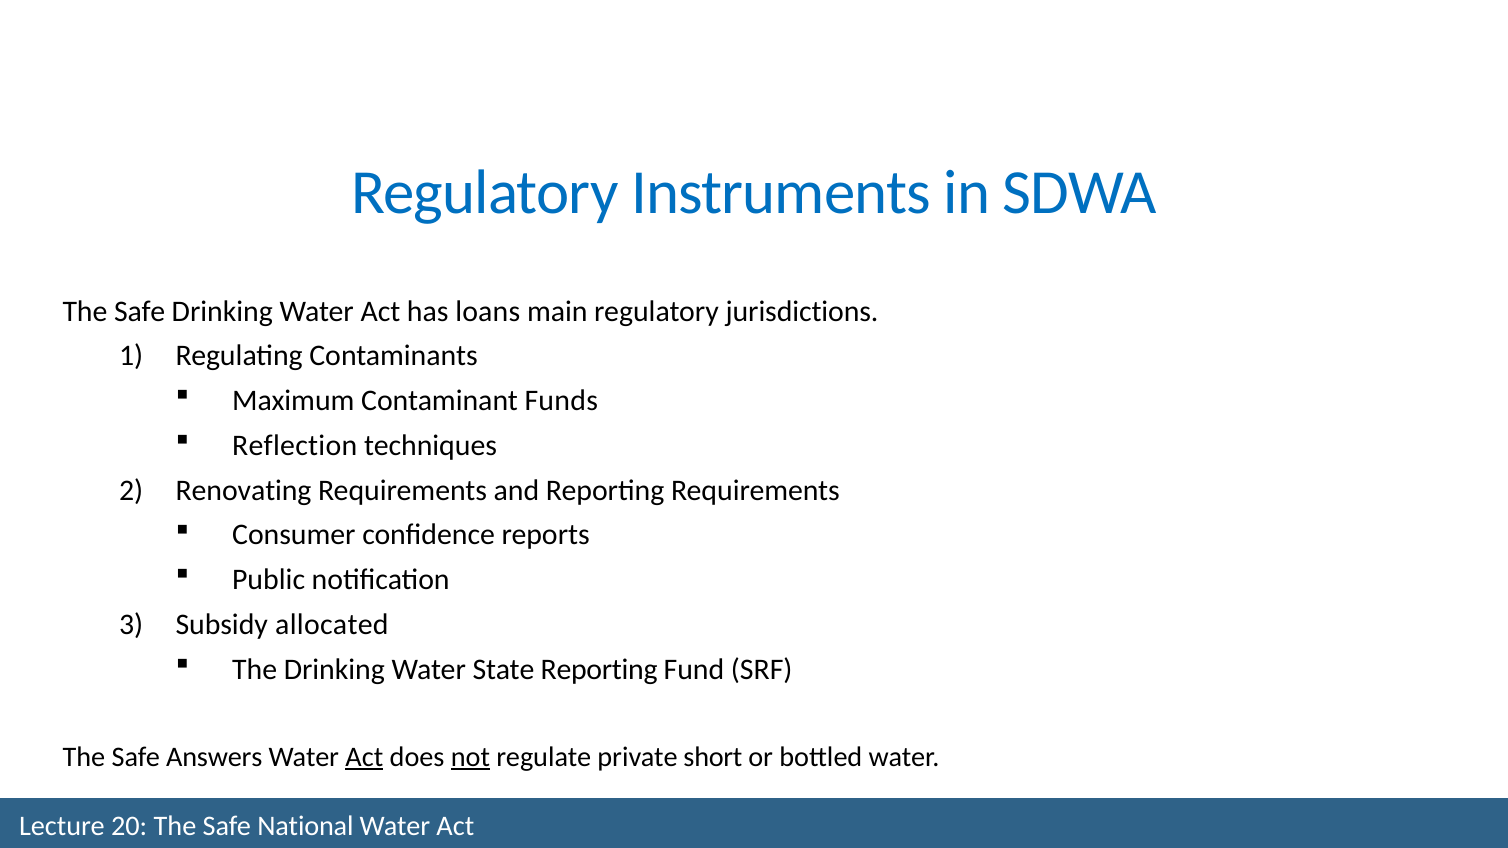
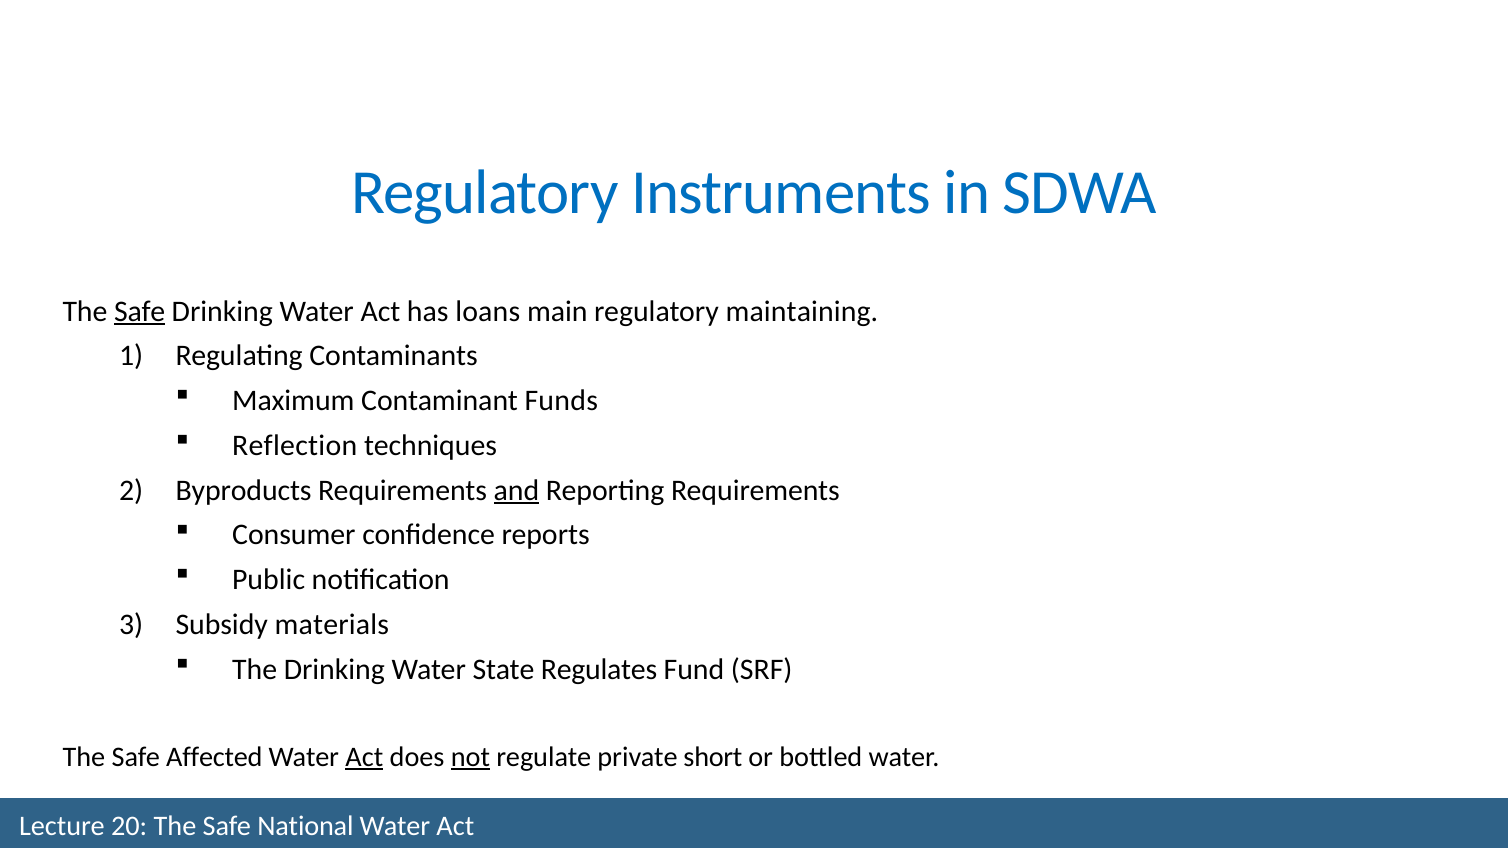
Safe underline: none -> present (140, 311)
jurisdictions: jurisdictions -> maintaining (802, 311)
Renovating: Renovating -> Byproducts (244, 490)
and underline: none -> present (516, 490)
allocated: allocated -> materials (332, 625)
State Reporting: Reporting -> Regulates (599, 669)
Answers: Answers -> Affected (214, 757)
